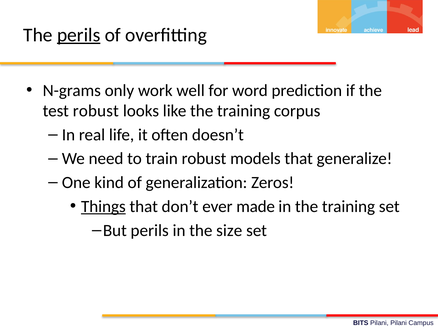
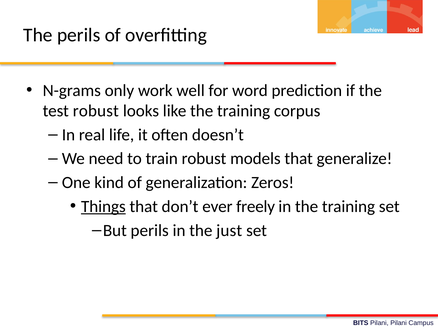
perils underline: present -> none (79, 35)
made: made -> freely (256, 206)
size: size -> just (229, 230)
